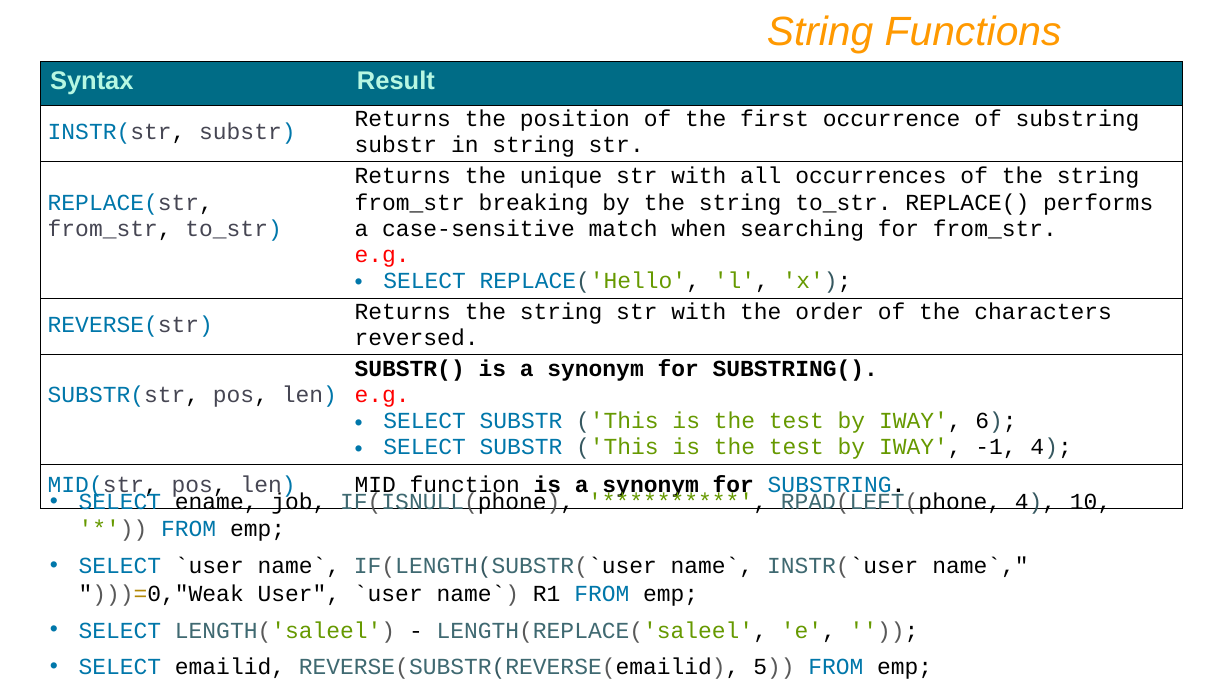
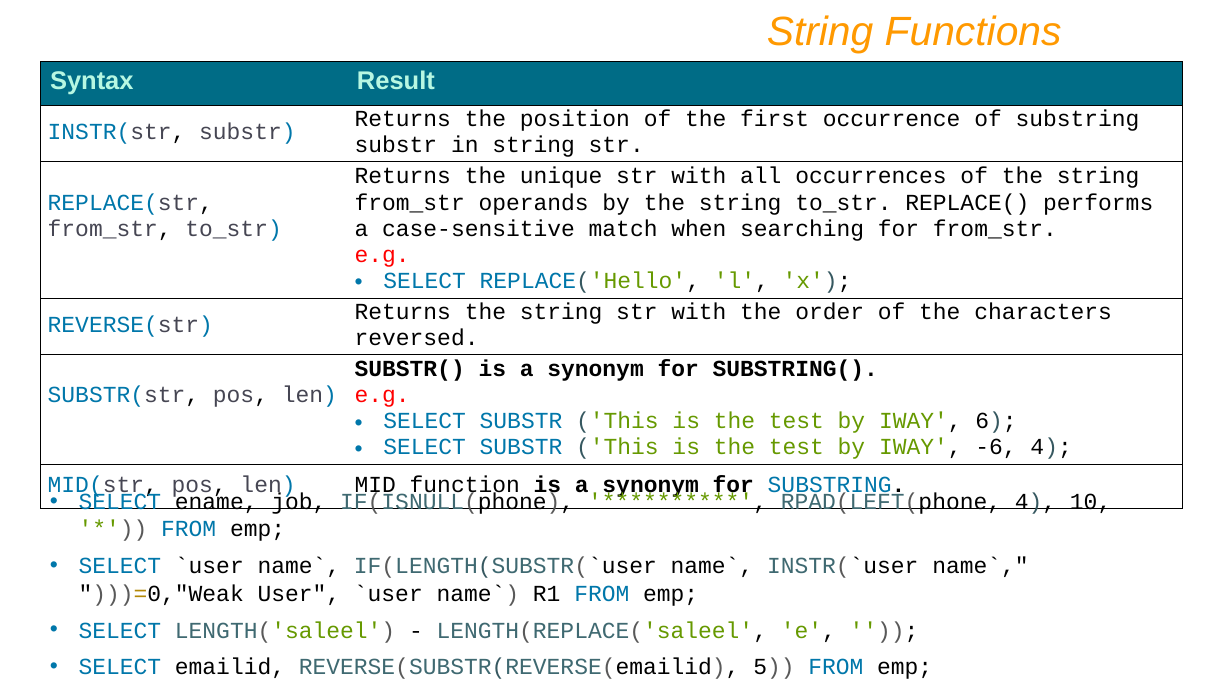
breaking: breaking -> operands (534, 202)
-1: -1 -> -6 (996, 446)
